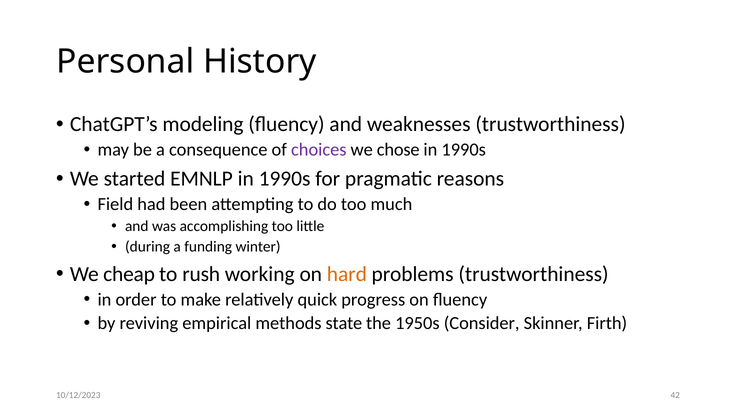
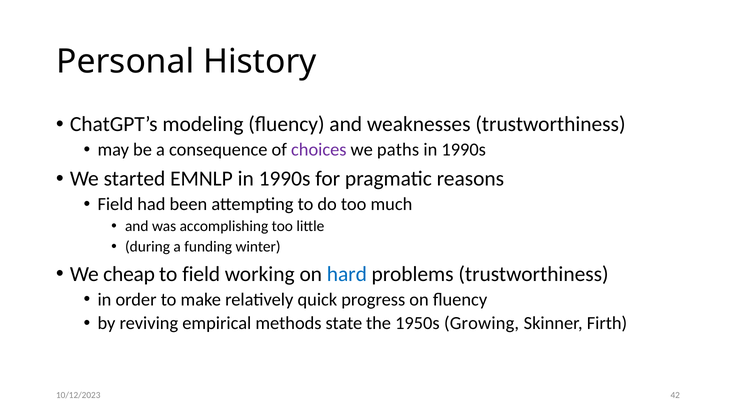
chose: chose -> paths (398, 150)
to rush: rush -> field (201, 274)
hard colour: orange -> blue (347, 274)
Consider: Consider -> Growing (482, 323)
